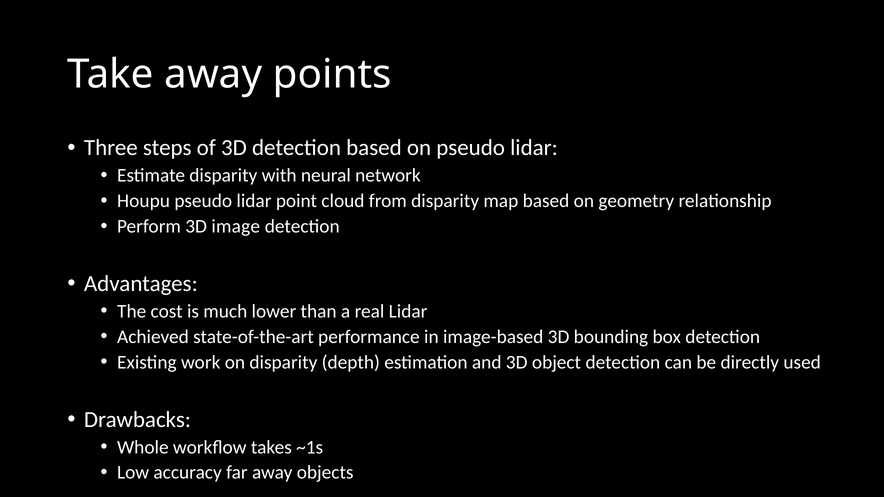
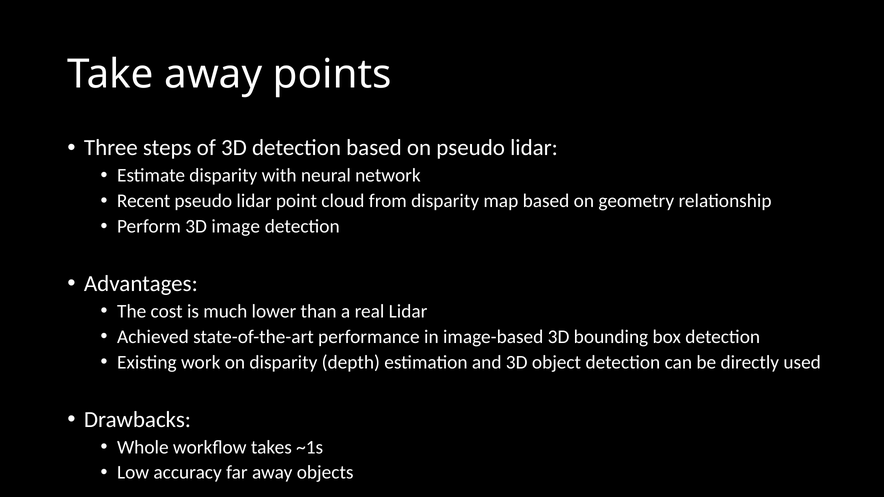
Houpu: Houpu -> Recent (144, 201)
